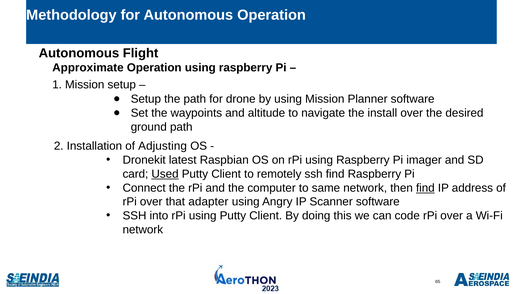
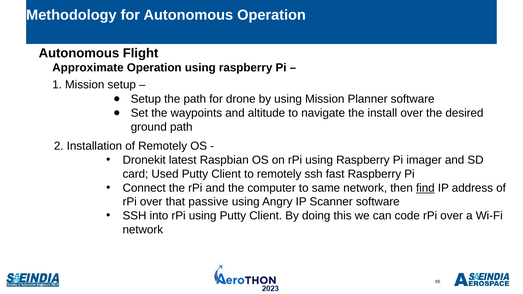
of Adjusting: Adjusting -> Remotely (163, 146)
Used underline: present -> none (165, 174)
ssh find: find -> fast (335, 174)
adapter: adapter -> passive (208, 202)
